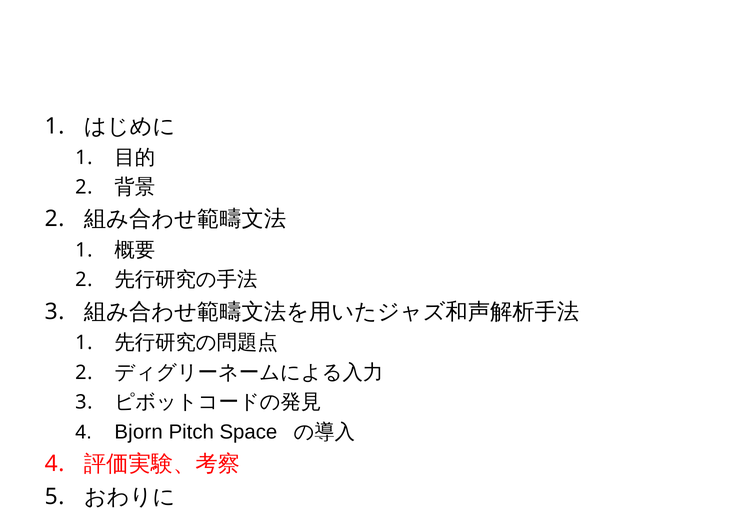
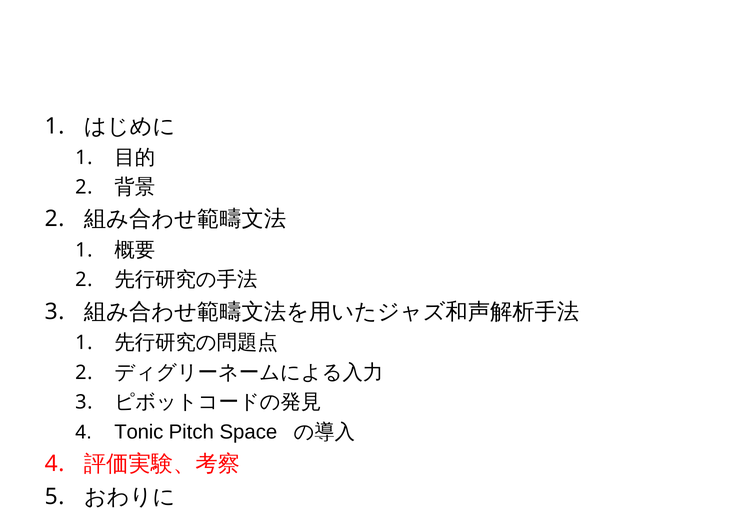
Bjorn: Bjorn -> Tonic (139, 432)
